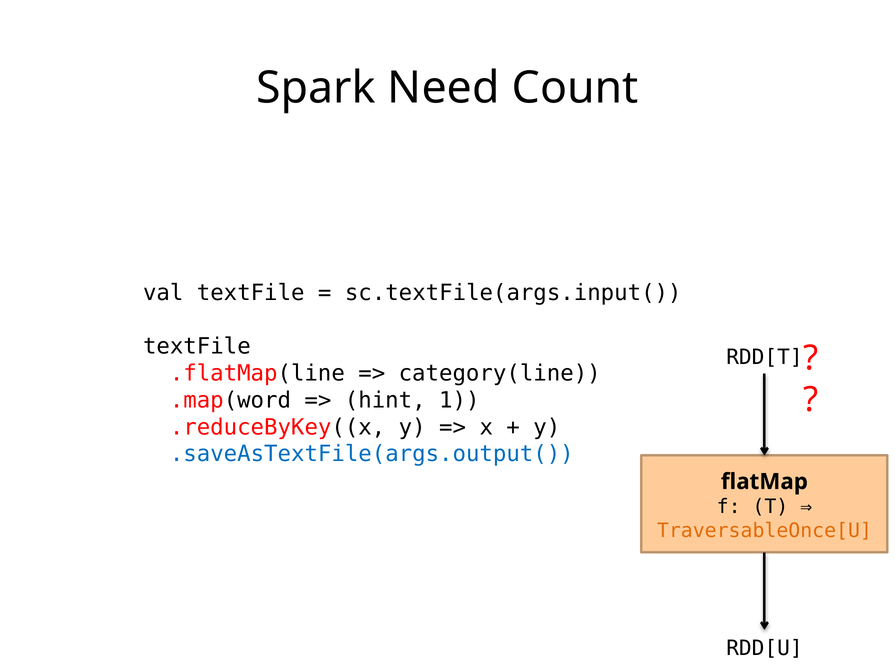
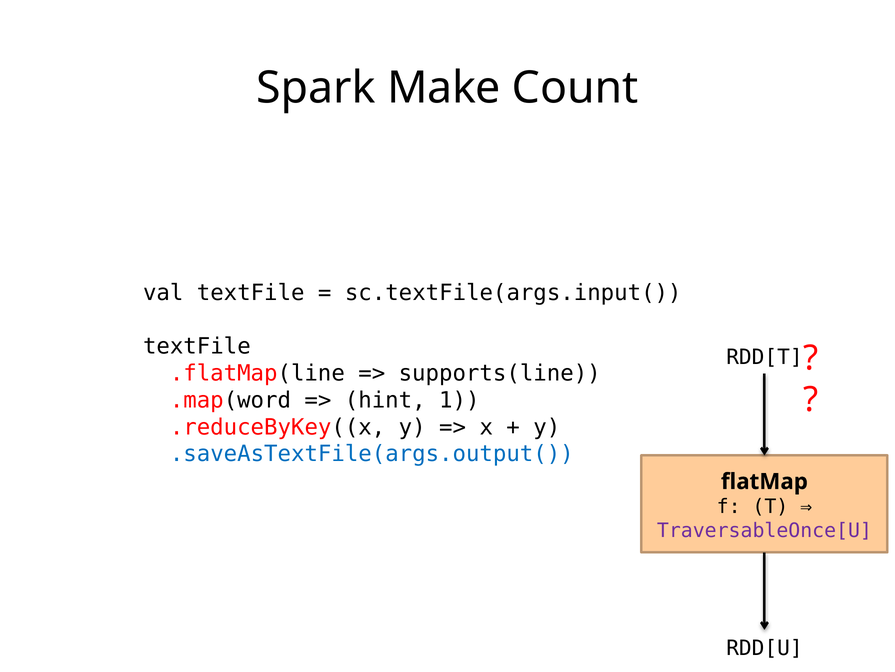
Need: Need -> Make (444, 88)
category(line: category(line -> supports(line (500, 373)
TraversableOnce[U colour: orange -> purple (764, 530)
